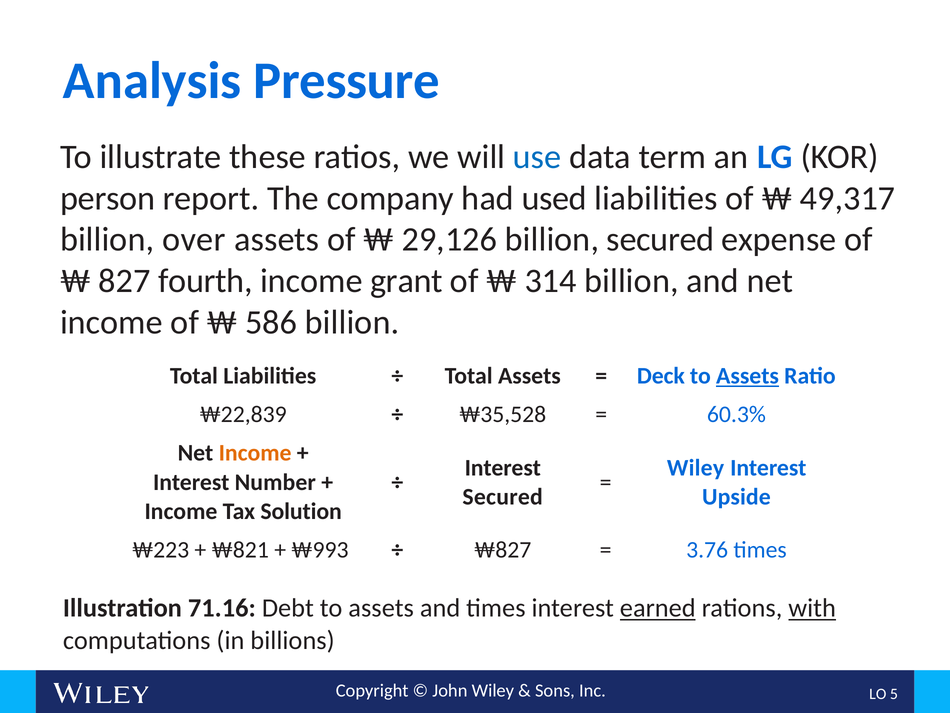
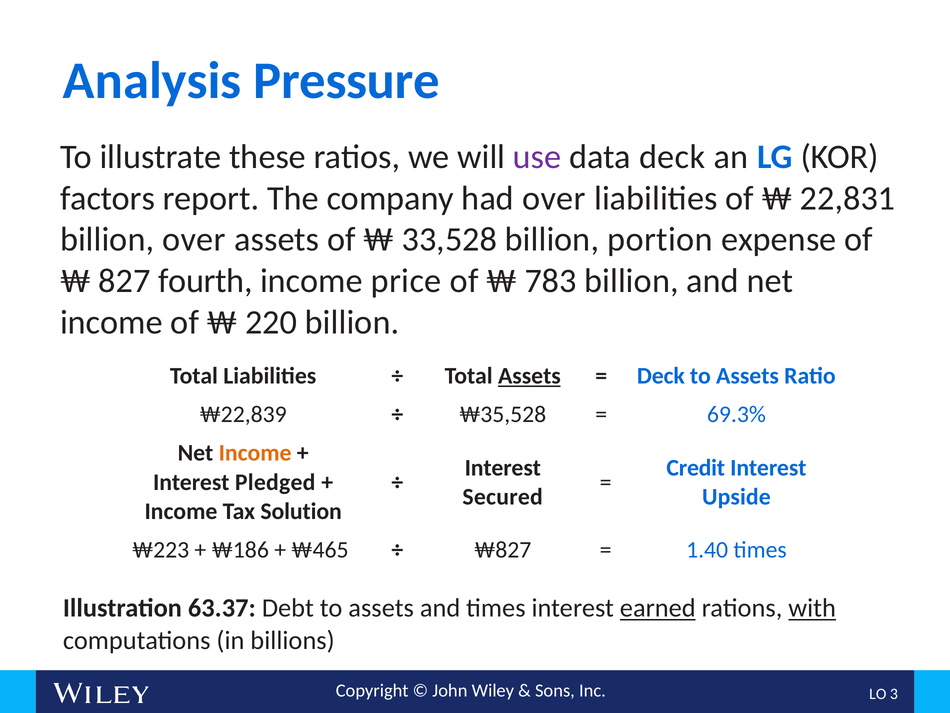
use colour: blue -> purple (537, 157)
data term: term -> deck (672, 157)
person: person -> factors (108, 198)
had used: used -> over (554, 198)
49,317: 49,317 -> 22,831 (848, 198)
29,126: 29,126 -> 33,528 (449, 239)
billion secured: secured -> portion (660, 239)
grant: grant -> price (406, 281)
314: 314 -> 783 (551, 281)
586: 586 -> 220 (271, 322)
Assets underline: none -> present (529, 376)
Assets underline: present -> none (748, 376)
60.3%: 60.3% -> 69.3% (736, 414)
Wiley: Wiley -> Credit (696, 467)
Number: Number -> Pledged (275, 482)
₩821: ₩821 -> ₩186 (240, 549)
₩993: ₩993 -> ₩465 (320, 549)
3.76: 3.76 -> 1.40 (707, 549)
71.16: 71.16 -> 63.37 (222, 608)
5: 5 -> 3 (894, 694)
